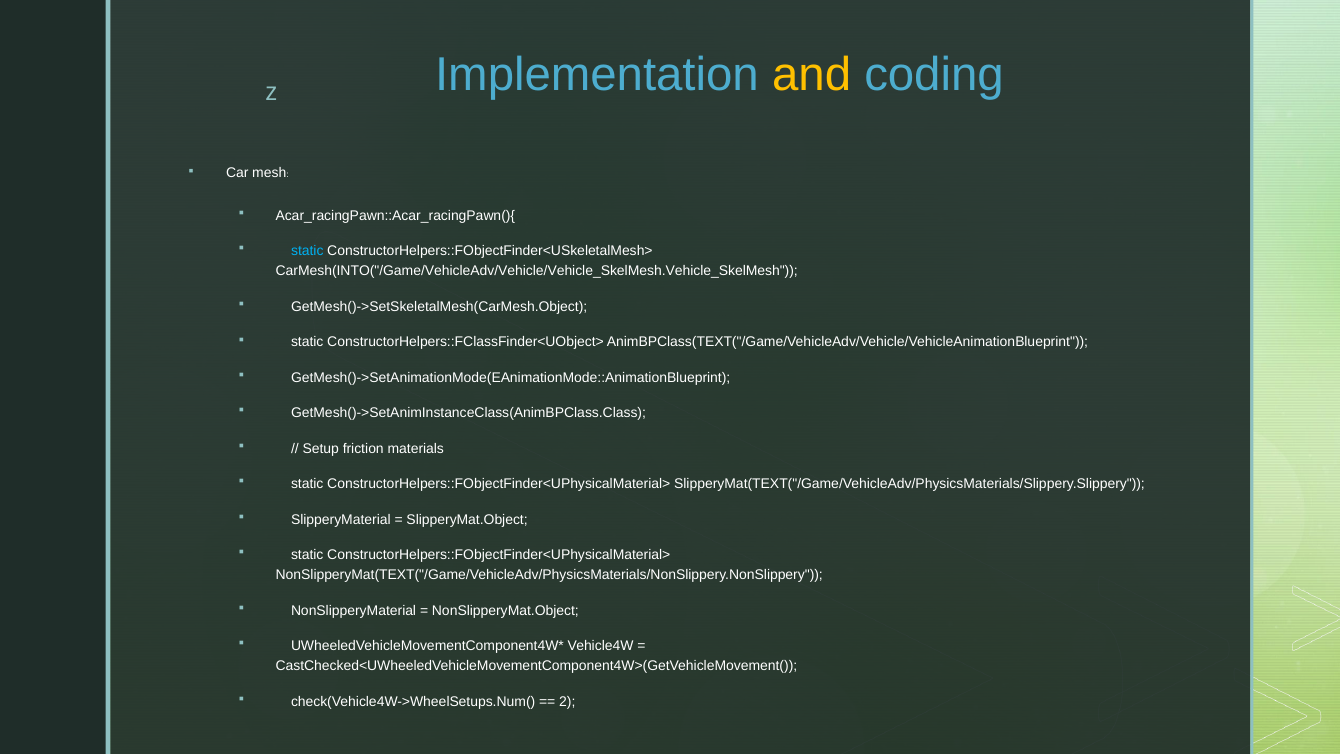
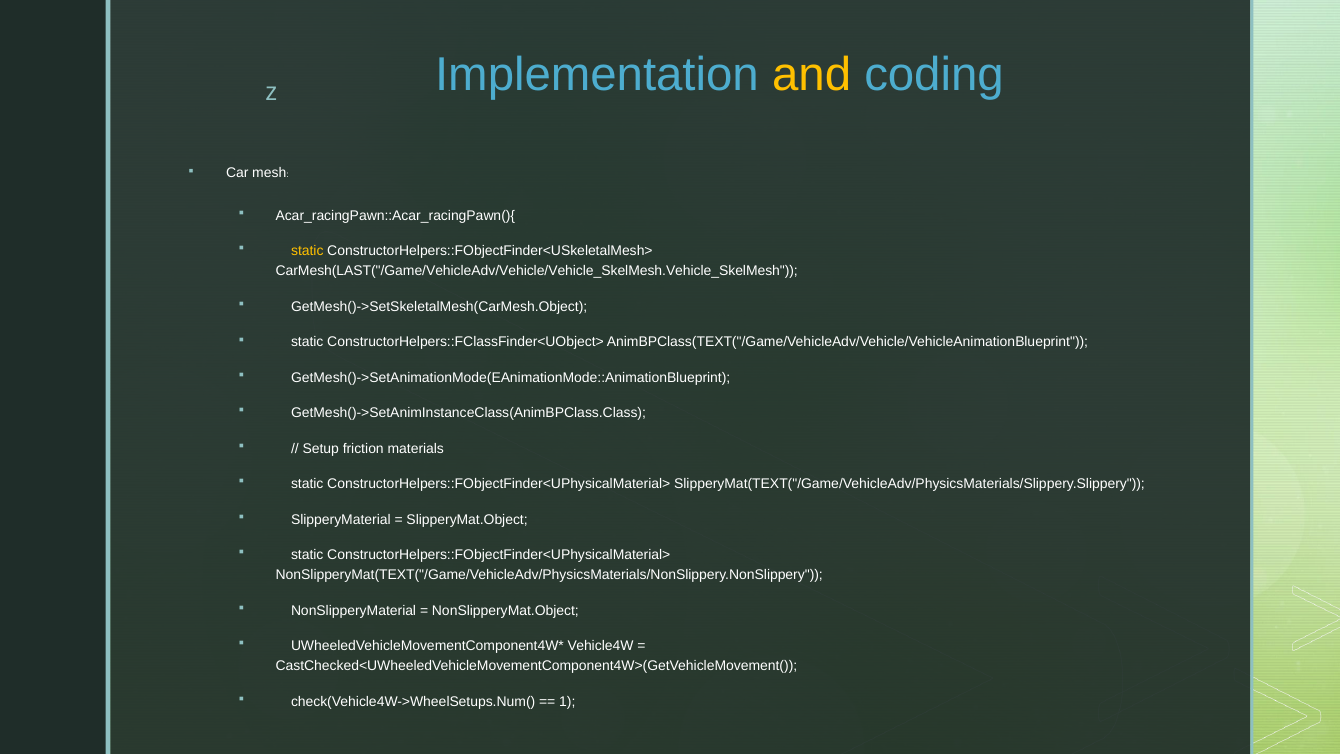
static colour: light blue -> yellow (307, 251)
CarMesh(INTO("/Game/VehicleAdv/Vehicle/Vehicle_SkelMesh.Vehicle_SkelMesh: CarMesh(INTO("/Game/VehicleAdv/Vehicle/Vehicle_SkelMesh.Vehicle_SkelMesh -> CarMesh(LAST("/Game/VehicleAdv/Vehicle/Vehicle_SkelMesh.Vehicle_SkelMesh (537, 271)
2: 2 -> 1 (567, 701)
